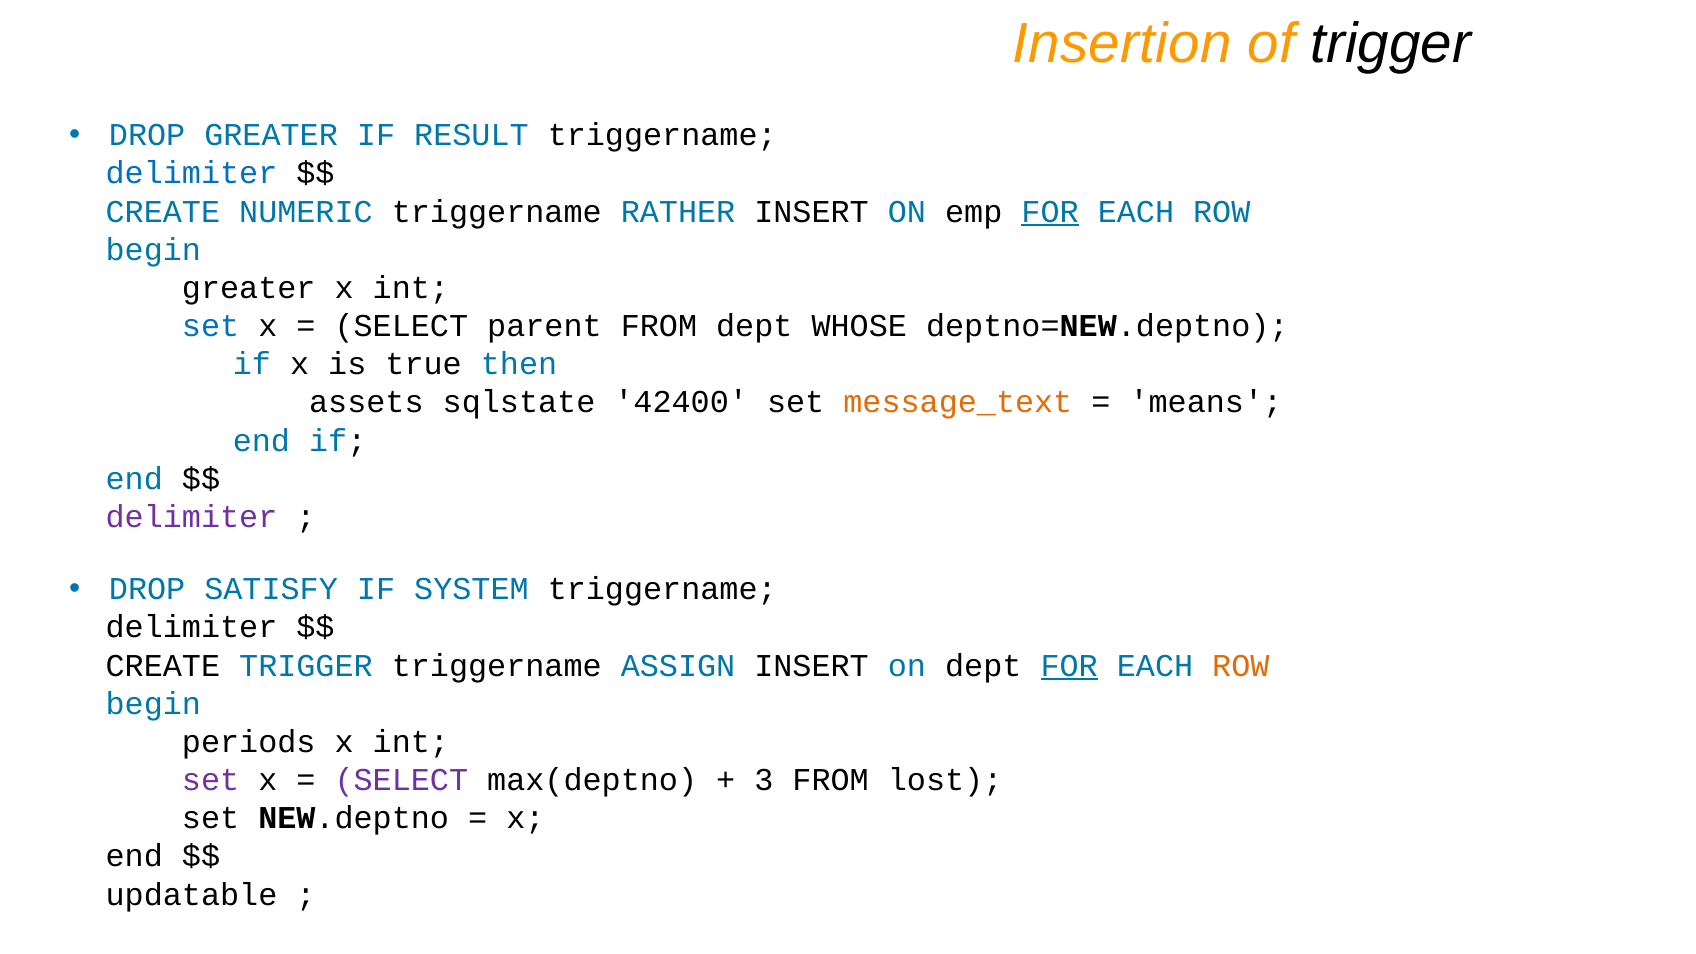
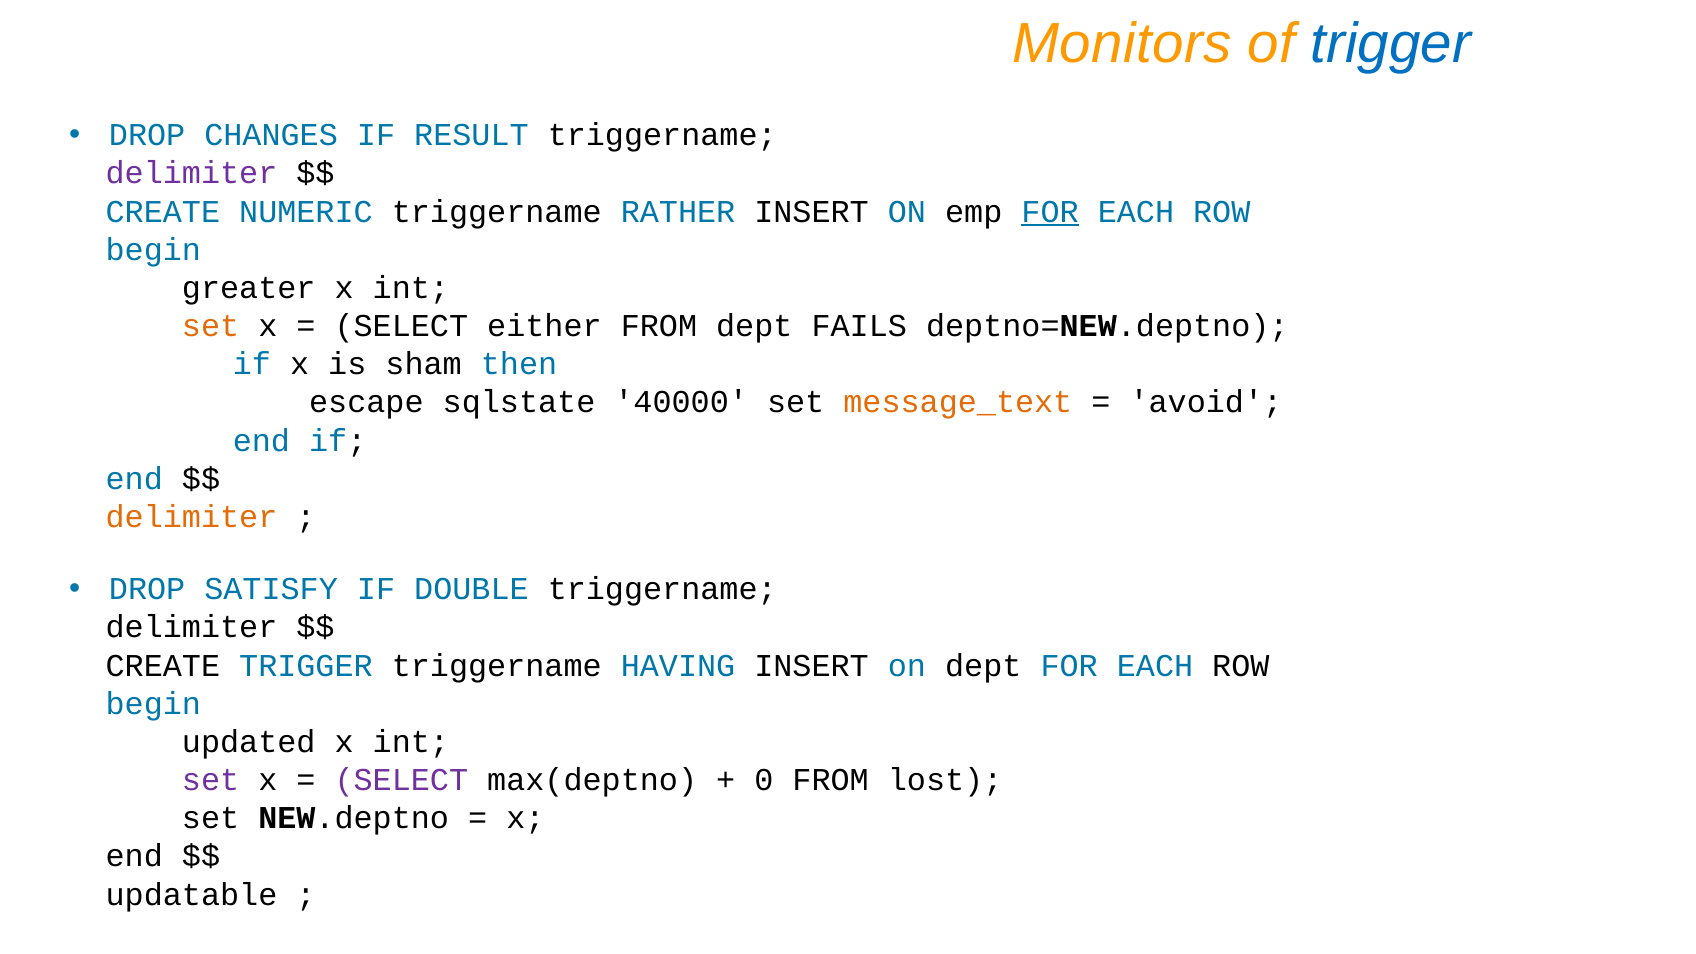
Insertion: Insertion -> Monitors (1122, 44)
trigger colour: black -> blue (1391, 44)
DROP GREATER: GREATER -> CHANGES (271, 135)
delimiter colour: blue -> purple (191, 173)
set colour: blue -> orange (211, 326)
parent: parent -> either (544, 326)
WHOSE: WHOSE -> FAILS (859, 326)
true: true -> sham (424, 364)
assets: assets -> escape (366, 402)
42400: 42400 -> 40000 (681, 402)
means: means -> avoid (1206, 402)
delimiter colour: purple -> orange (191, 517)
SYSTEM: SYSTEM -> DOUBLE (471, 589)
ASSIGN: ASSIGN -> HAVING (678, 666)
FOR underline: present -> none (1069, 666)
ROW colour: orange -> black (1241, 666)
periods: periods -> updated (249, 742)
3: 3 -> 0 (764, 780)
